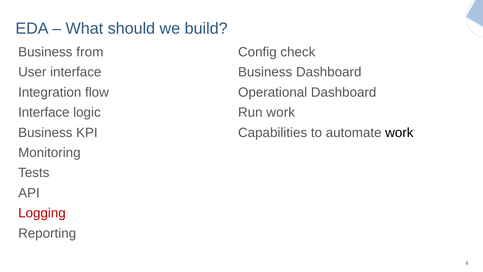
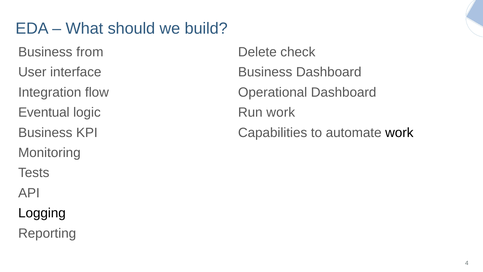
Config: Config -> Delete (257, 52)
Interface: Interface -> Eventual (44, 112)
Logging colour: red -> black (42, 213)
